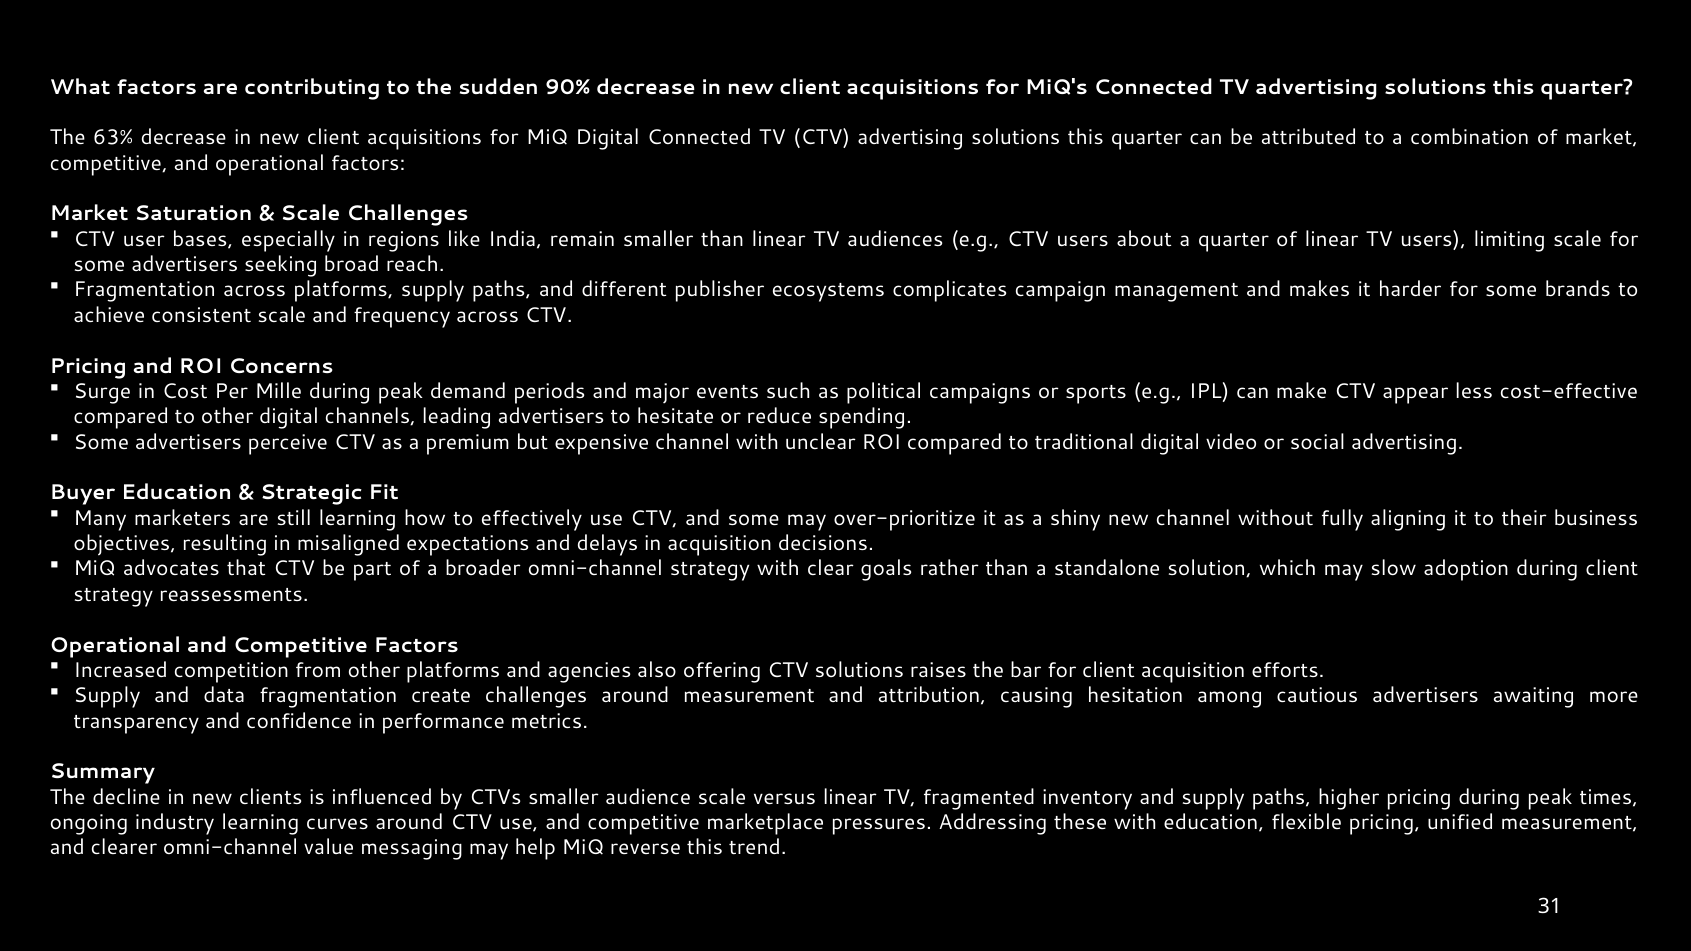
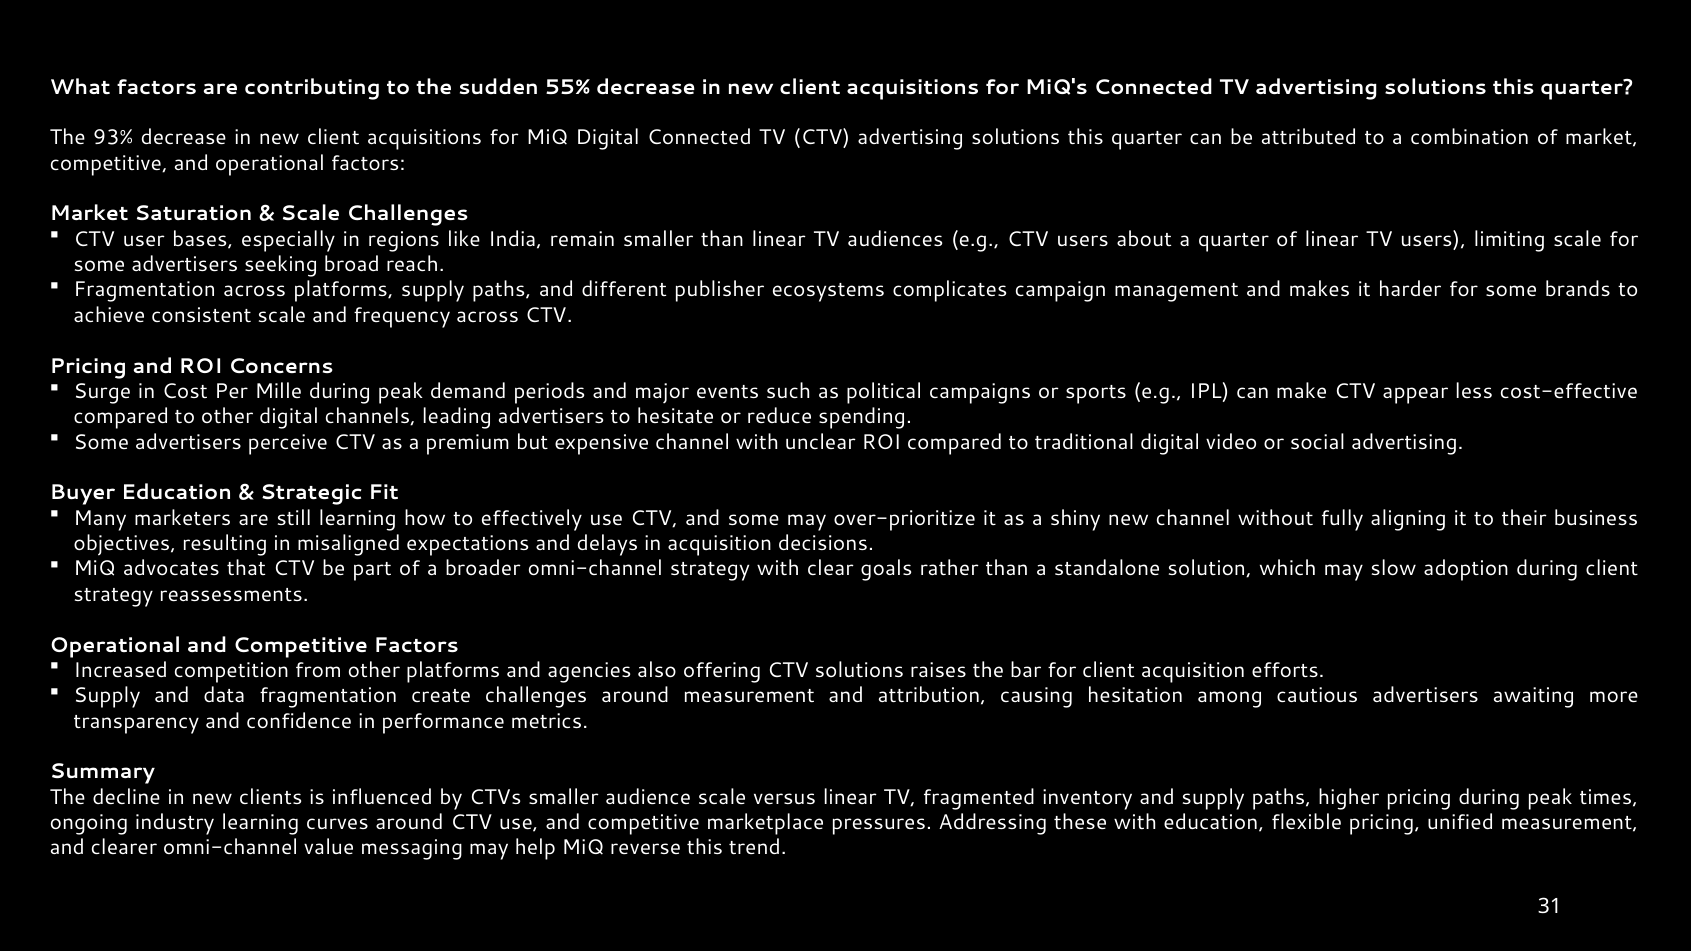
90%: 90% -> 55% (568, 87)
63%: 63% -> 93% (113, 138)
